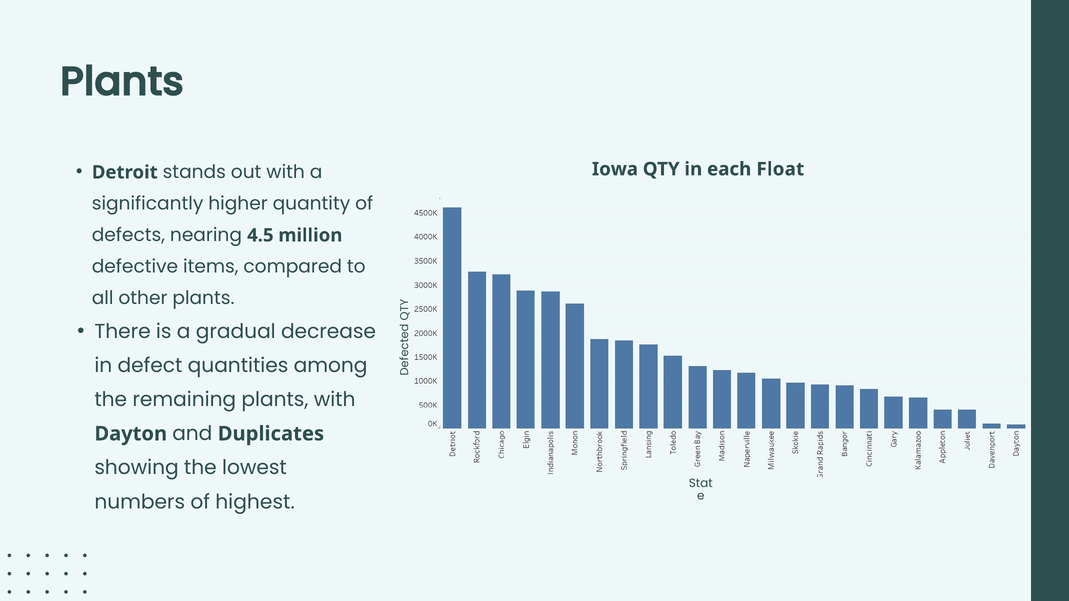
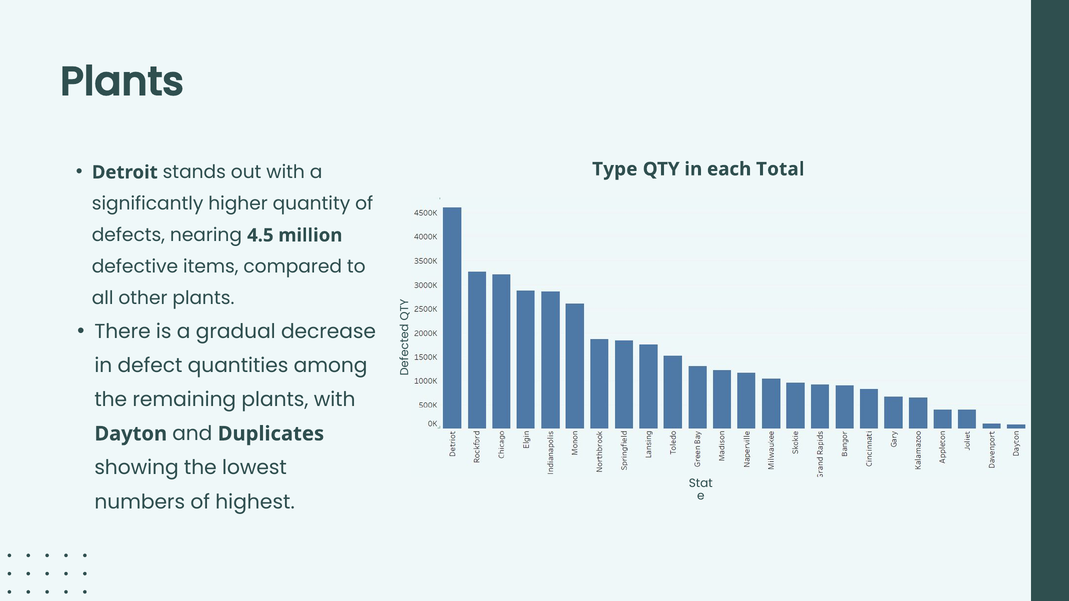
Iowa: Iowa -> Type (615, 169)
Float: Float -> Total (780, 169)
